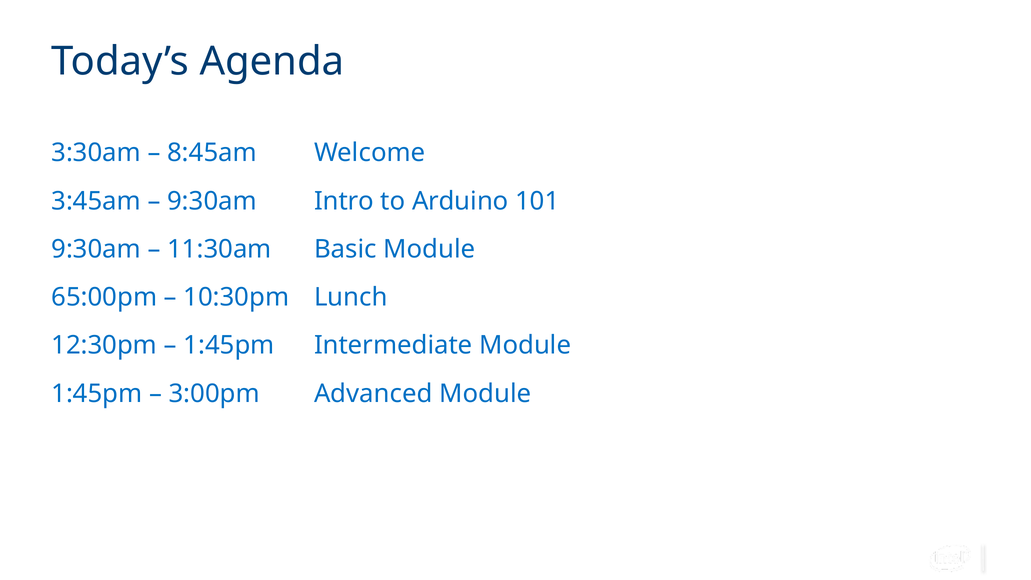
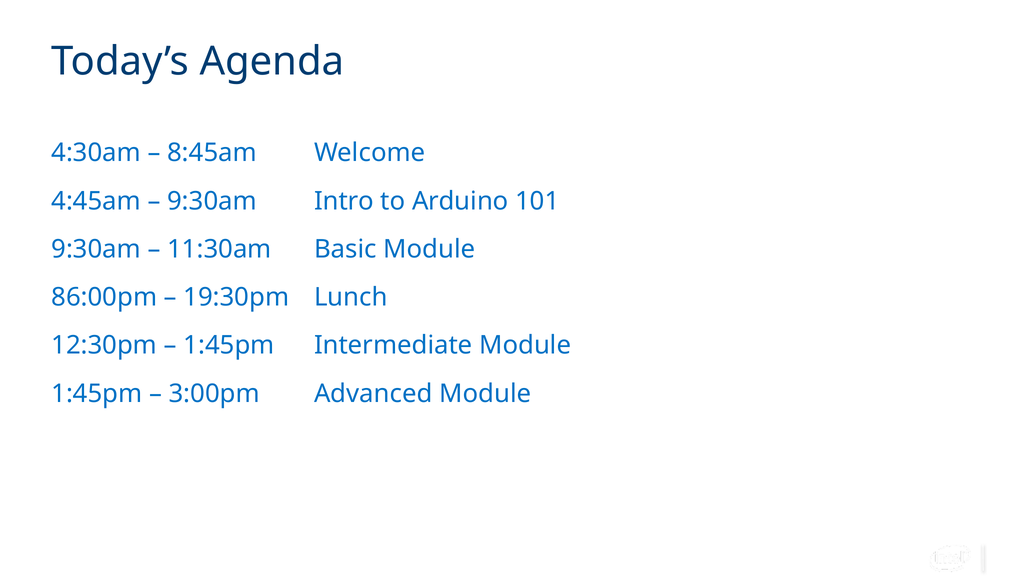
3:30am: 3:30am -> 4:30am (96, 153)
3:45am: 3:45am -> 4:45am (96, 201)
65:00pm: 65:00pm -> 86:00pm (104, 297)
10:30pm: 10:30pm -> 19:30pm (236, 297)
